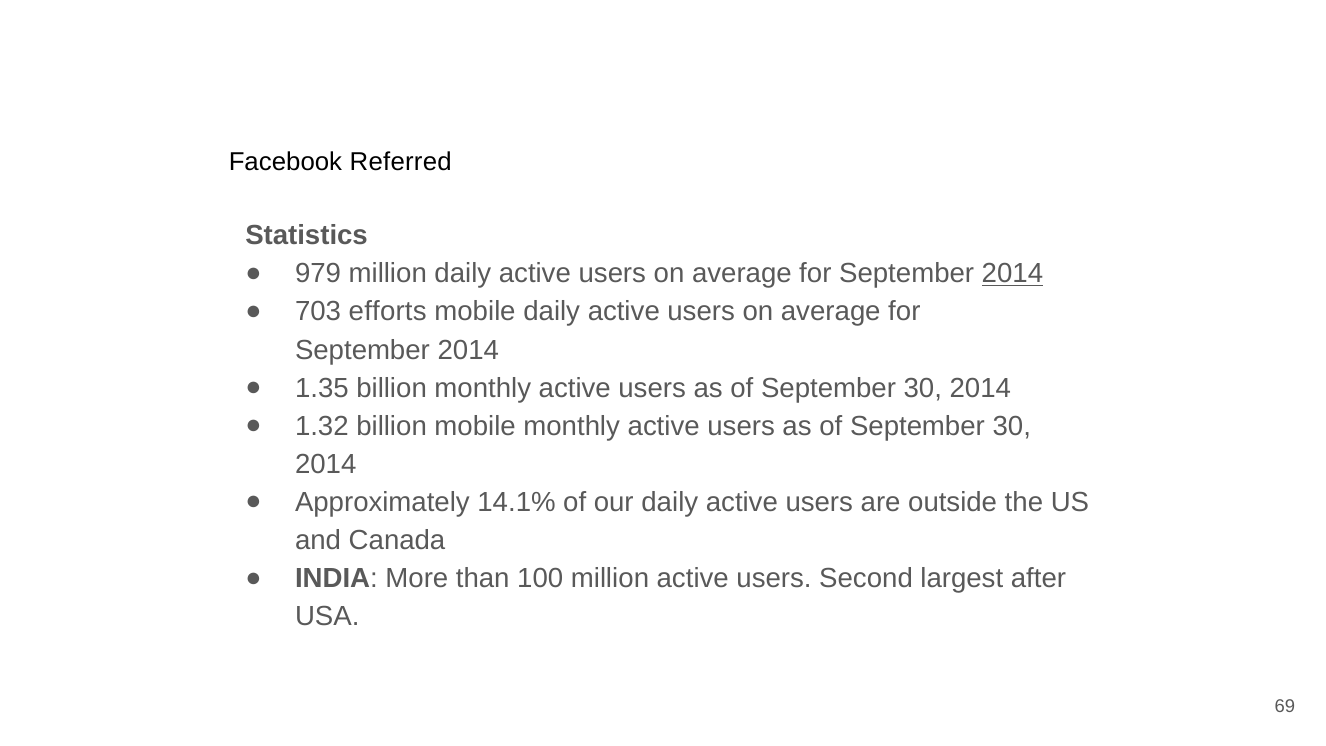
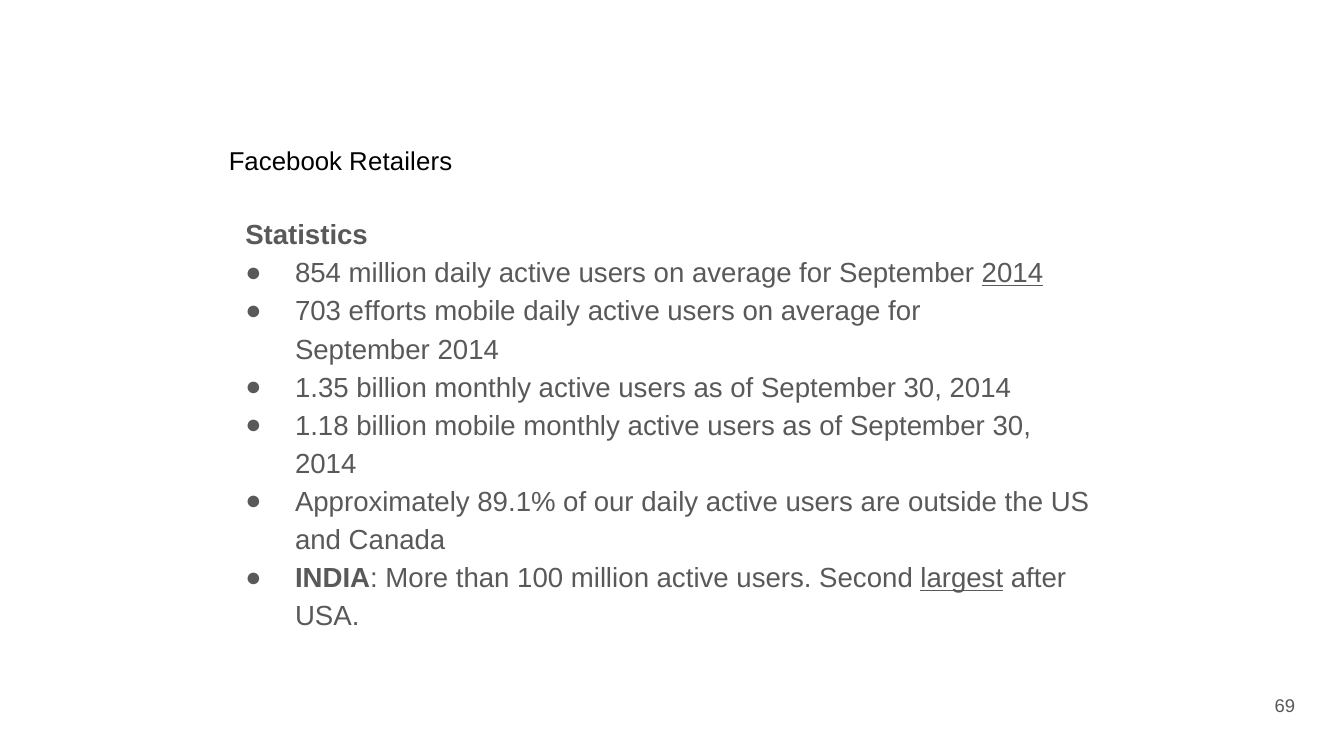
Referred: Referred -> Retailers (401, 162)
979: 979 -> 854 (318, 274)
1.32: 1.32 -> 1.18 (322, 426)
14.1%: 14.1% -> 89.1% (517, 502)
largest underline: none -> present (962, 579)
